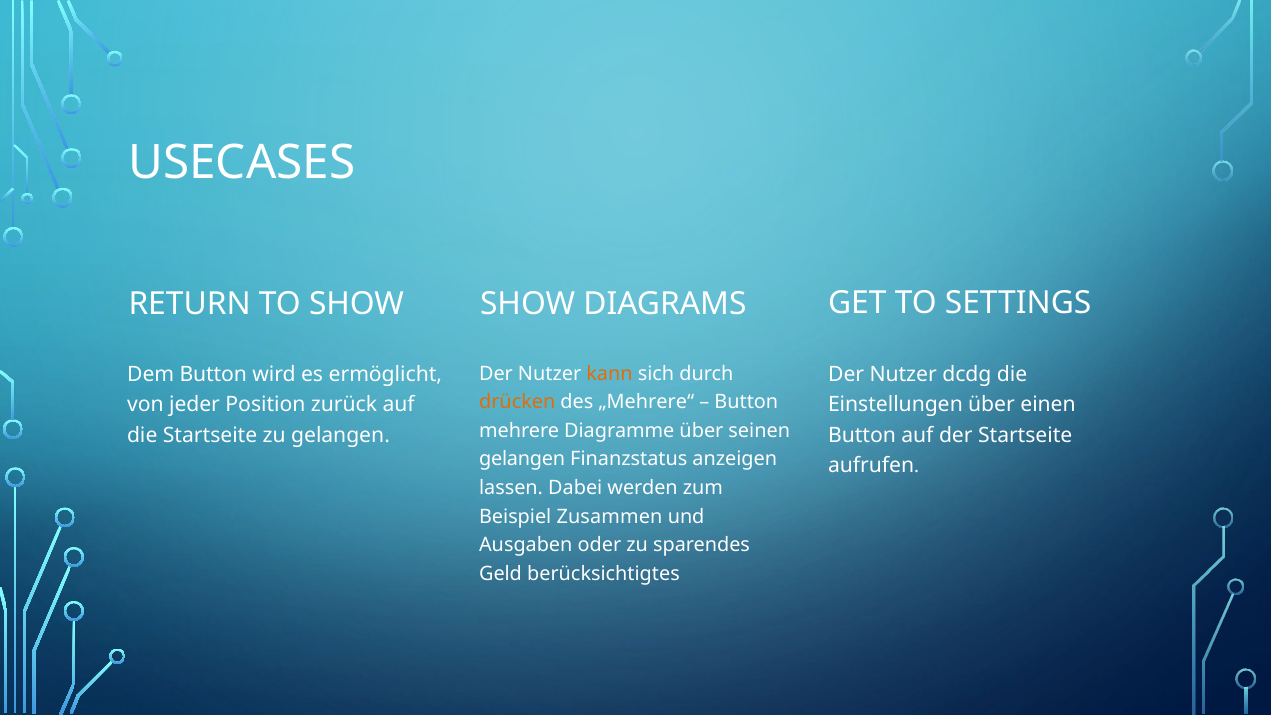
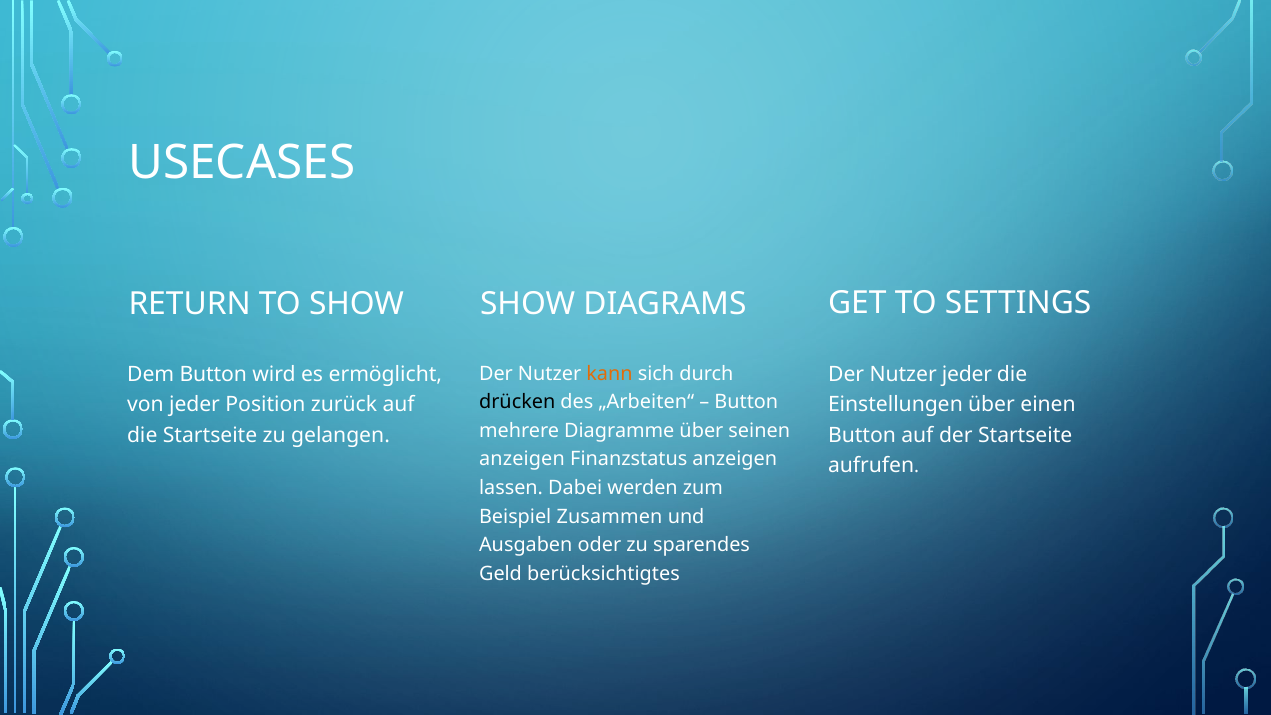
Nutzer dcdg: dcdg -> jeder (967, 374)
drücken colour: orange -> black (517, 402)
„Mehrere“: „Mehrere“ -> „Arbeiten“ (646, 402)
gelangen: gelangen -> anzeigen (522, 459)
